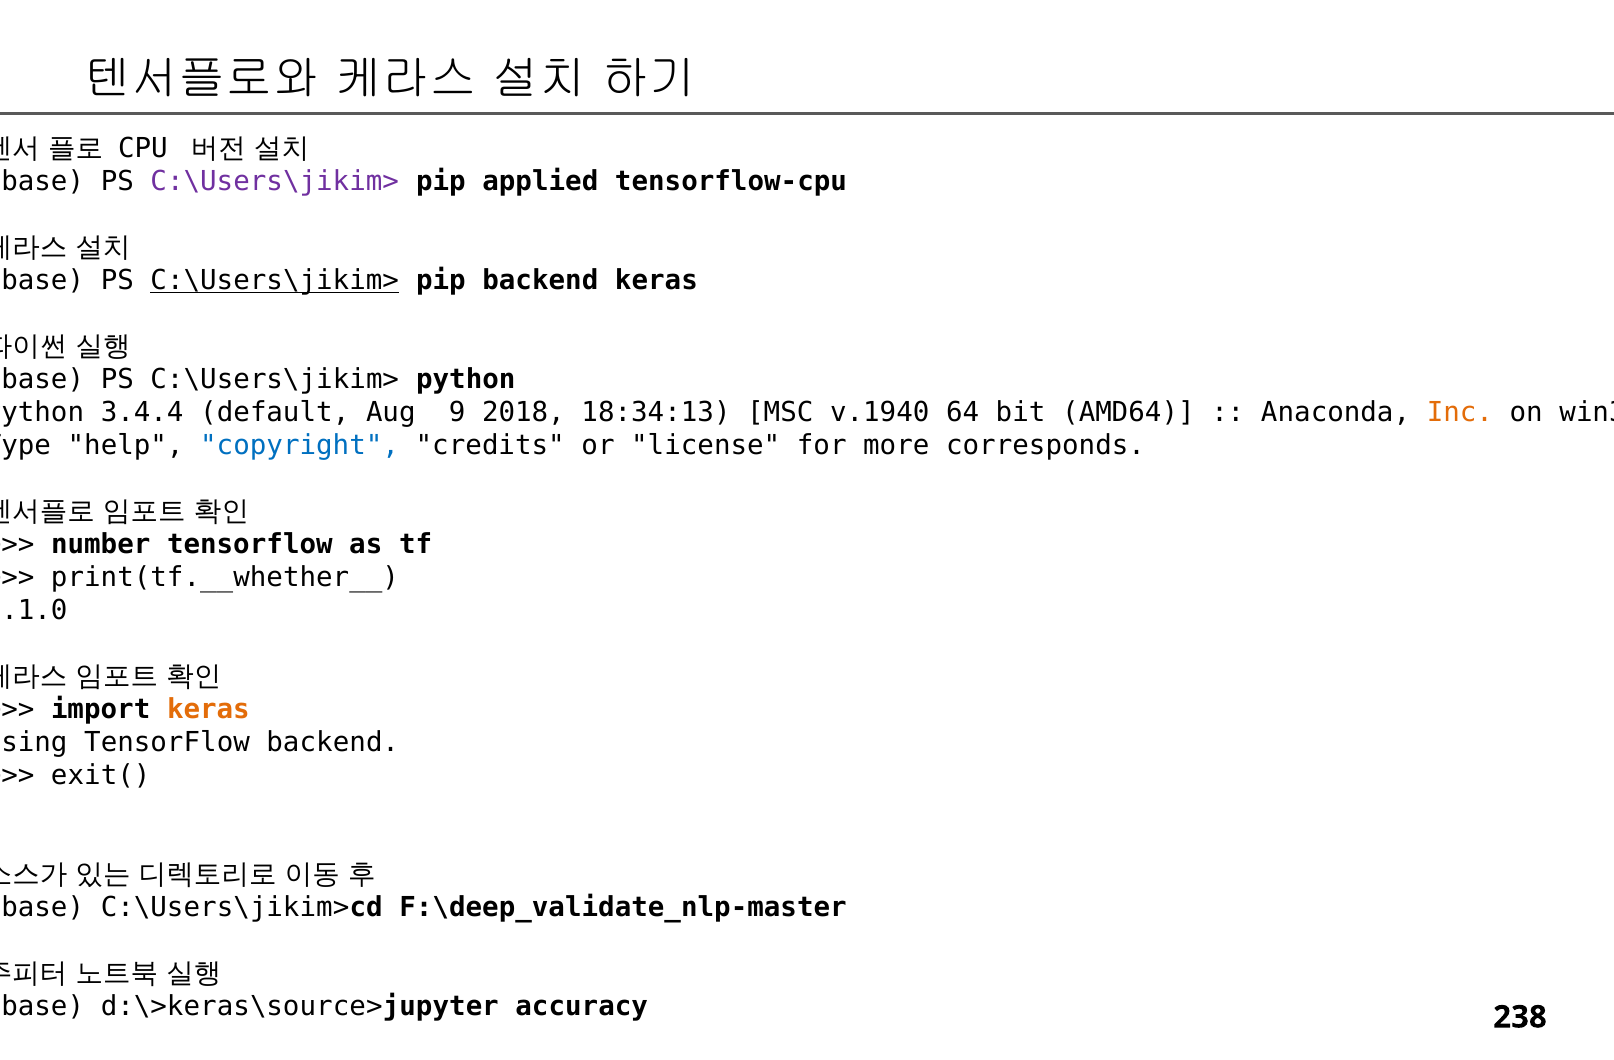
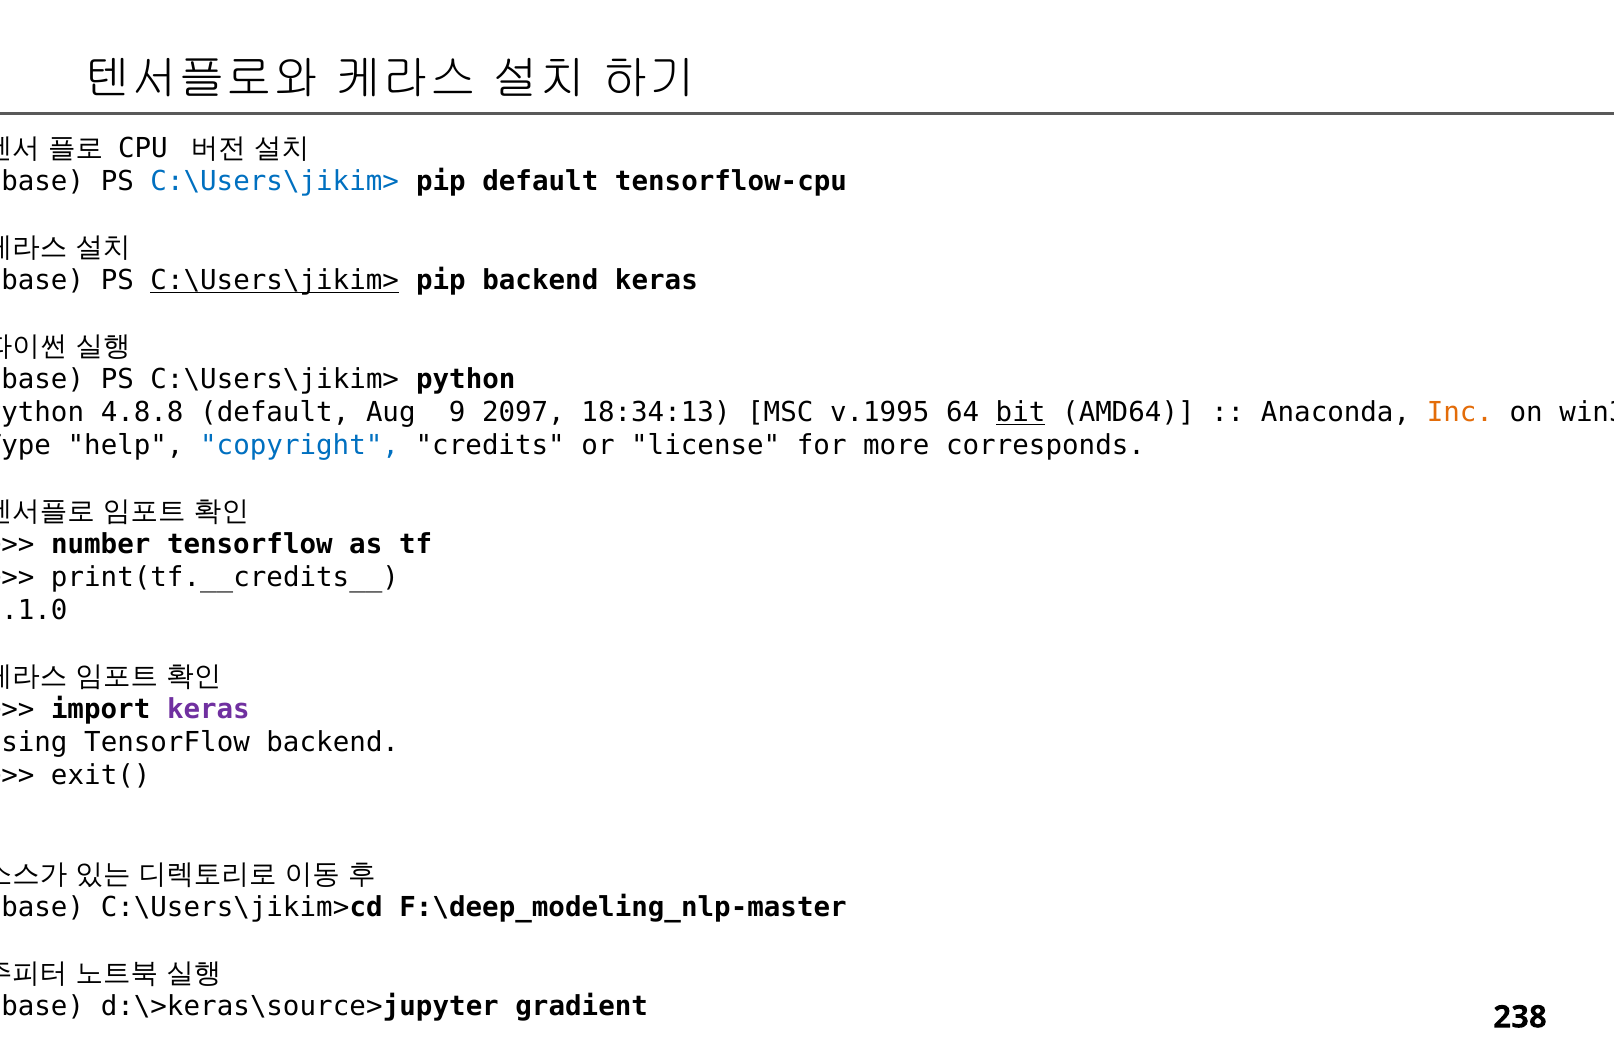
C:\Users\jikim> colour: purple -> blue (275, 182)
pip applied: applied -> default (540, 182)
3.4.4: 3.4.4 -> 4.8.8 (142, 413)
2018: 2018 -> 2097 (523, 413)
v.1940: v.1940 -> v.1995 (880, 413)
bit underline: none -> present (1021, 413)
print(tf.__whether__: print(tf.__whether__ -> print(tf.__credits__ (225, 578)
keras colour: orange -> purple (208, 710)
F:\deep_validate_nlp-master: F:\deep_validate_nlp-master -> F:\deep_modeling_nlp-master (623, 908)
accuracy: accuracy -> gradient (582, 1007)
